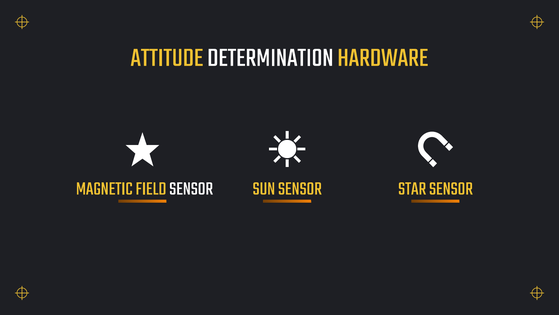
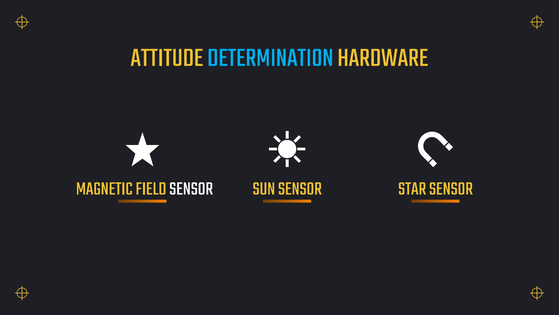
DETERMINATION colour: white -> light blue (270, 57)
